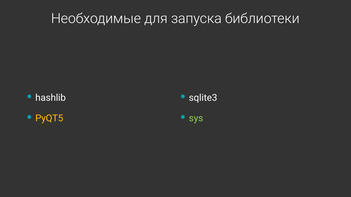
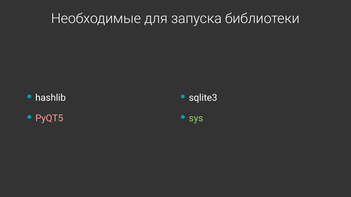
PyQT5 colour: yellow -> pink (49, 118)
